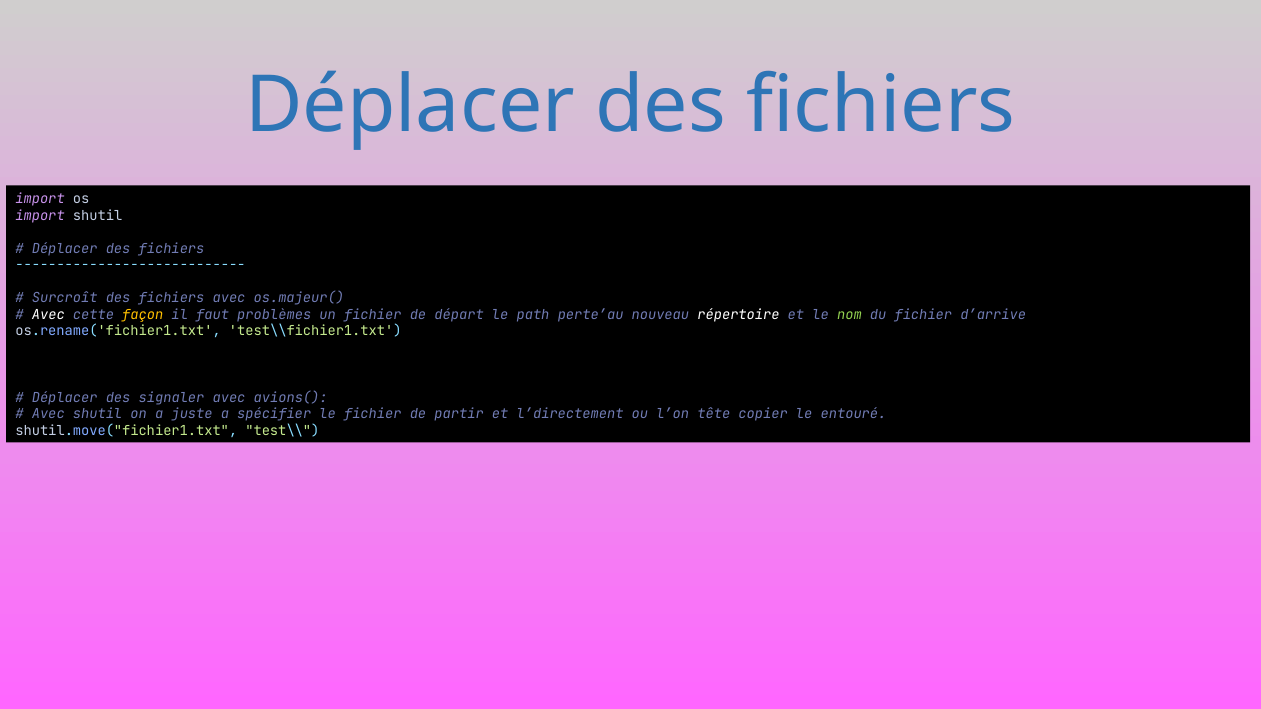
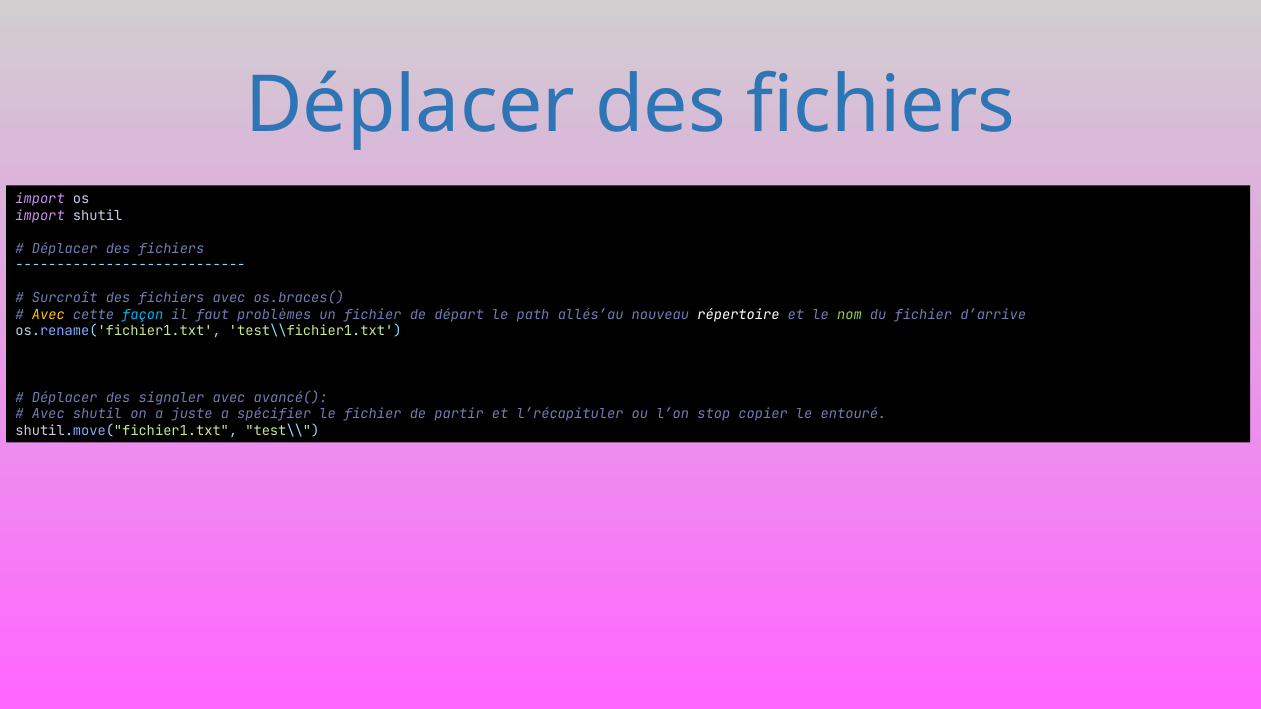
os.majeur(: os.majeur( -> os.braces( (299, 298)
Avec colour: white -> yellow (48, 315)
façon colour: yellow -> light blue (143, 315)
perte’au: perte’au -> allés’au (591, 315)
avions(: avions( -> avancé( (291, 398)
l’directement: l’directement -> l’récapituler (570, 414)
tête: tête -> stop (714, 414)
